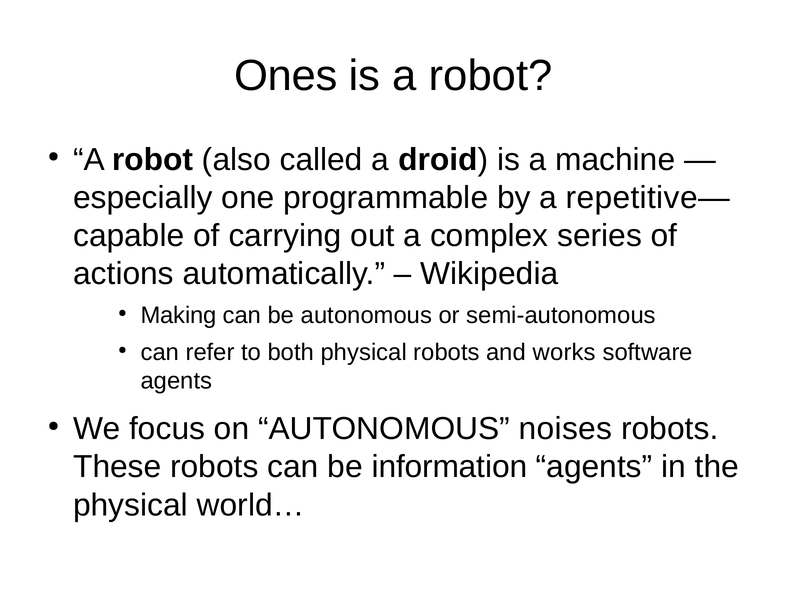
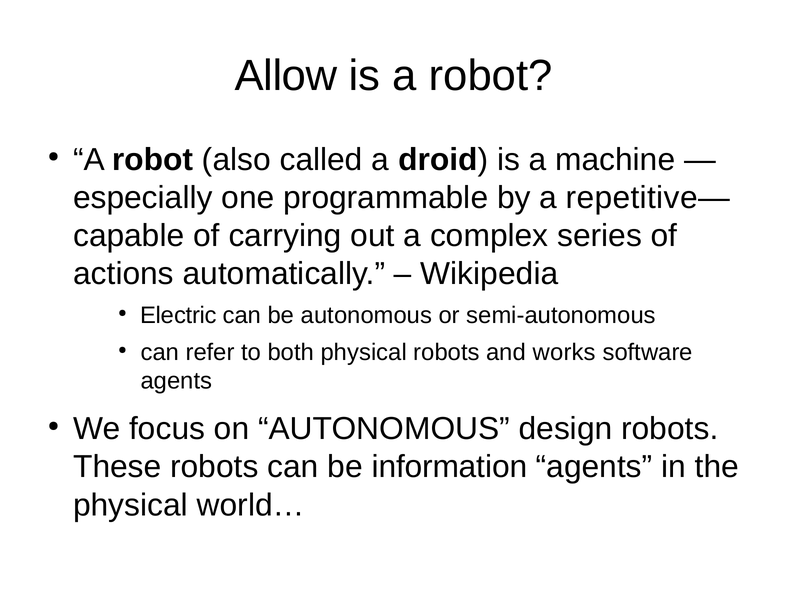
Ones: Ones -> Allow (286, 76)
Making: Making -> Electric (179, 315)
noises: noises -> design (566, 429)
